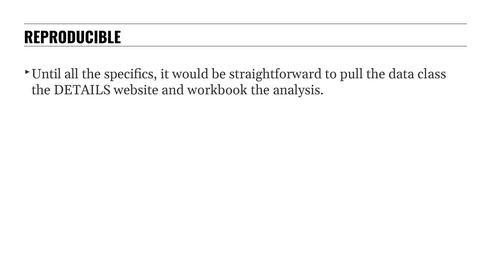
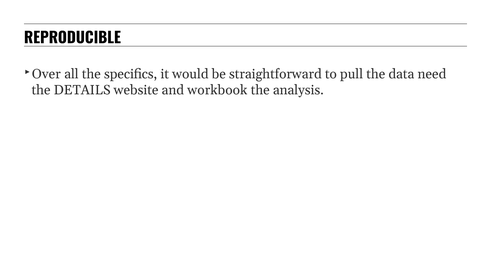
Until: Until -> Over (46, 74)
class: class -> need (432, 74)
